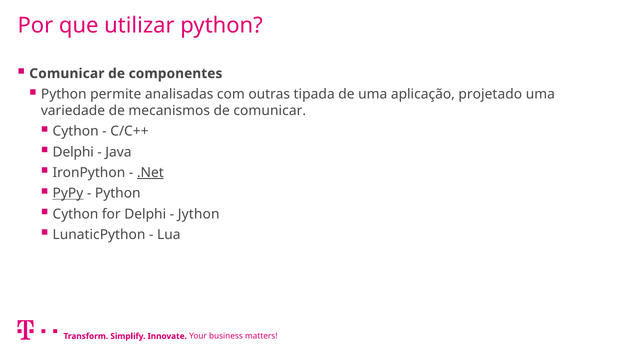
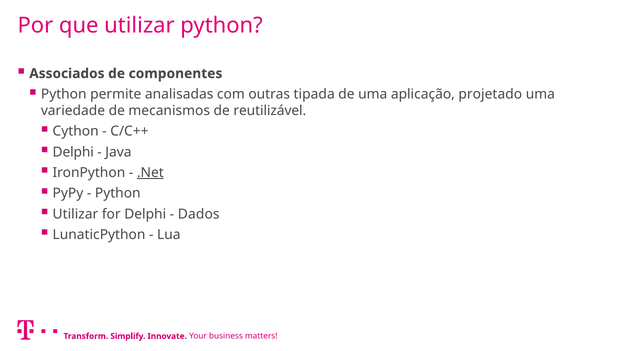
Comunicar: Comunicar -> Associados (67, 74)
de comunicar: comunicar -> reutilizável (270, 111)
PyPy underline: present -> none (68, 193)
Cython: Cython -> Utilizar (75, 214)
Jython: Jython -> Dados (199, 214)
